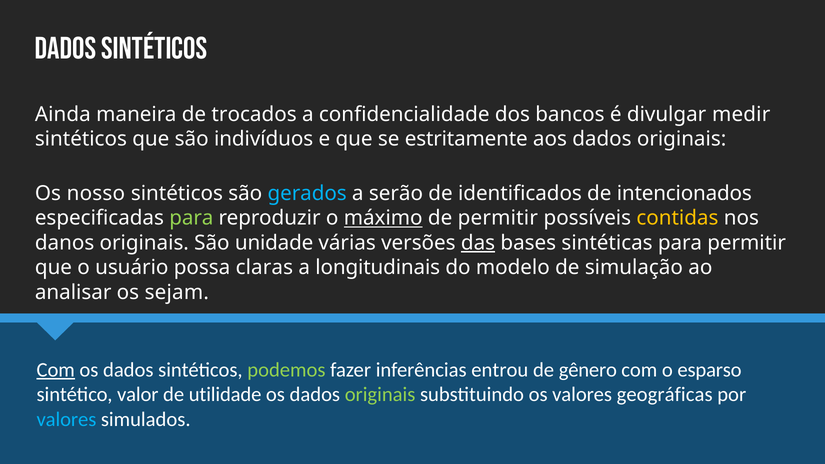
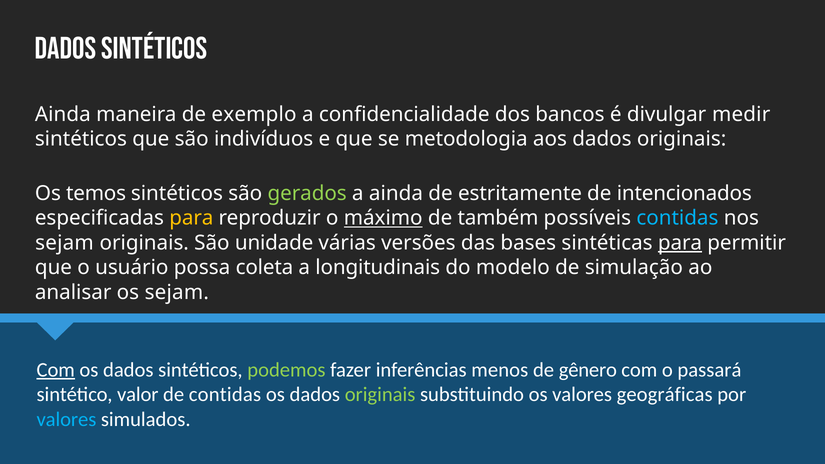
trocados: trocados -> exemplo (254, 114)
estritamente: estritamente -> metodologia (466, 139)
nosso: nosso -> temos (96, 193)
gerados colour: light blue -> light green (307, 193)
a serão: serão -> ainda (396, 193)
identificados: identificados -> estritamente (520, 193)
para colour: light green -> yellow (191, 218)
de permitir: permitir -> também (498, 218)
contidas colour: yellow -> light blue (677, 218)
danos: danos -> sejam (64, 243)
das underline: present -> none (478, 243)
para underline: none -> present (680, 243)
claras: claras -> coleta (264, 268)
entrou: entrou -> menos (500, 370)
esparso: esparso -> passará (709, 370)
de utilidade: utilidade -> contidas (225, 395)
